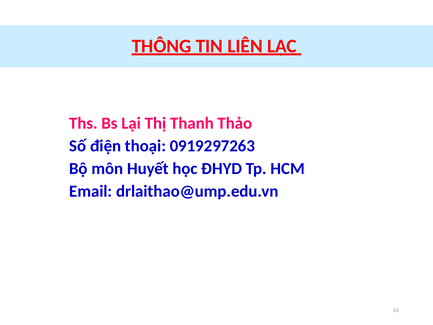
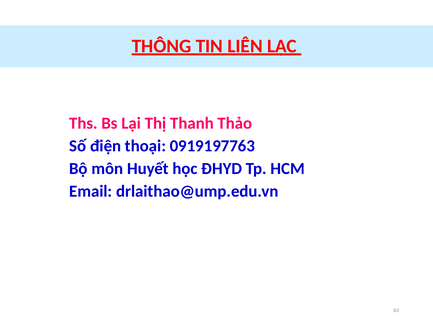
0919297263: 0919297263 -> 0919197763 (212, 146)
